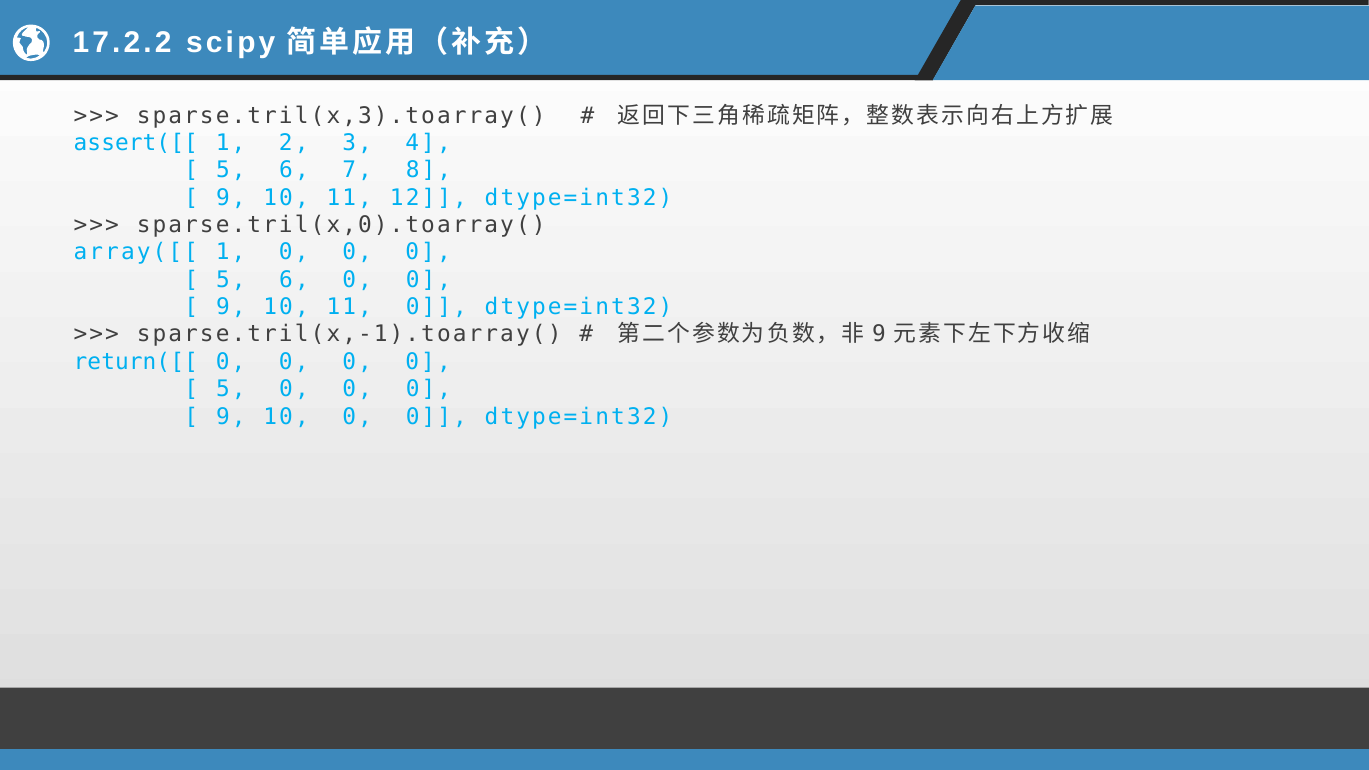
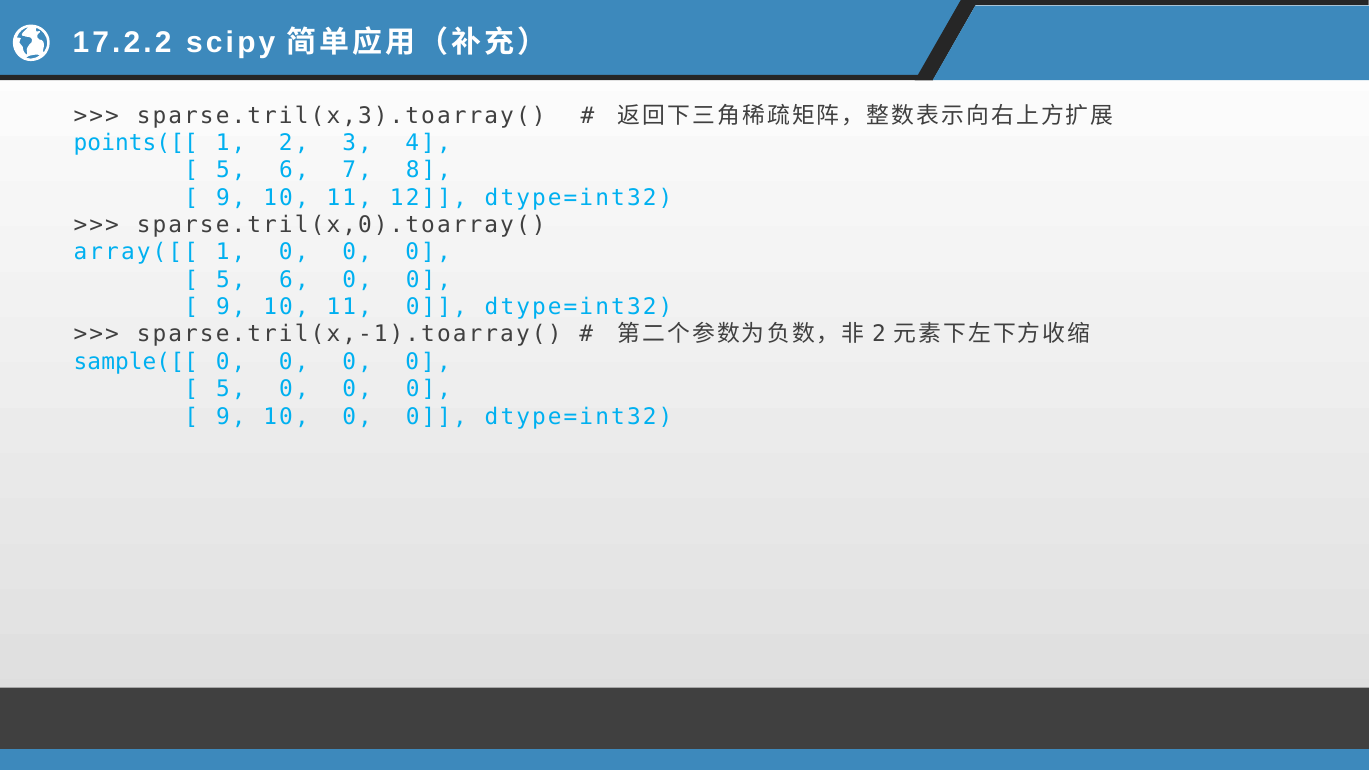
assert([[: assert([[ -> points([[ (136, 143)
9: 9 -> 2 (879, 334)
return([[: return([[ -> sample([[ (136, 362)
